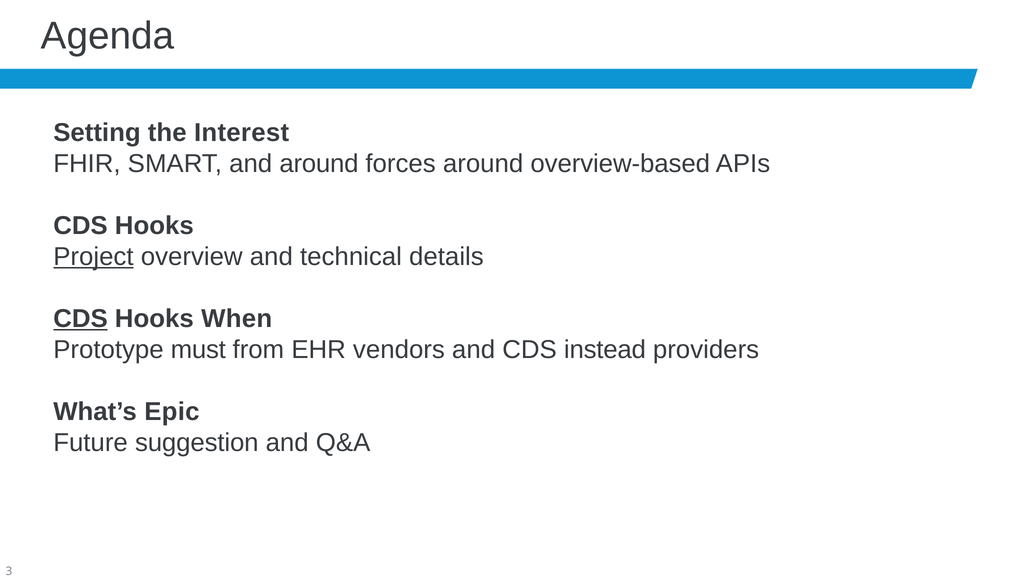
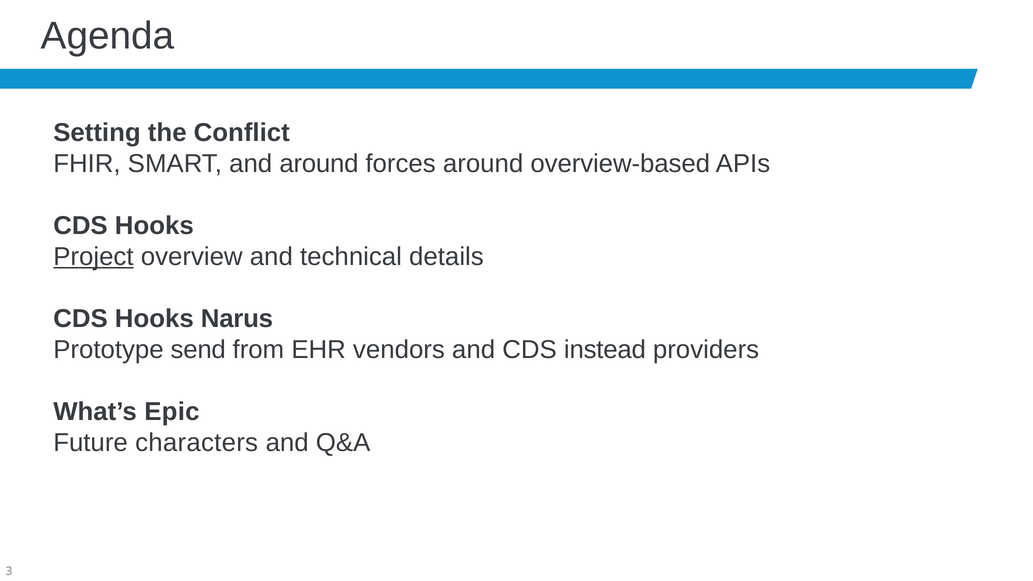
Interest: Interest -> Conflict (242, 133)
CDS underline: present -> none (80, 319)
When: When -> Narus (237, 319)
must: must -> send (198, 350)
suggestion: suggestion -> characters (197, 443)
